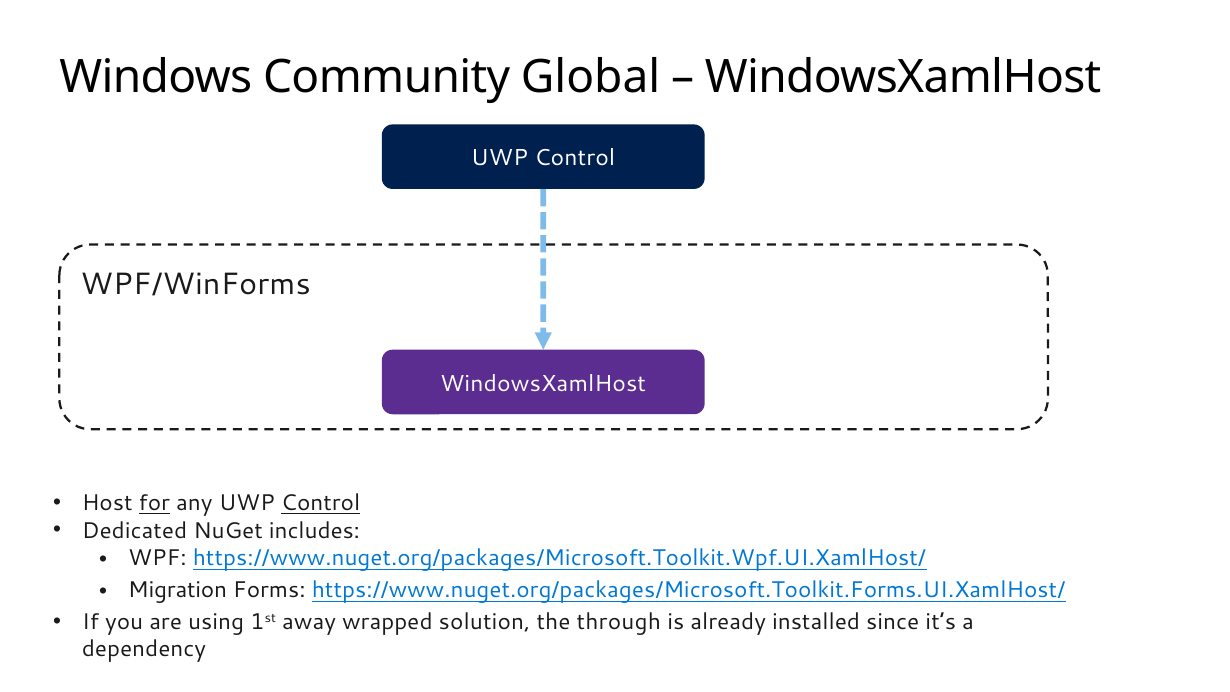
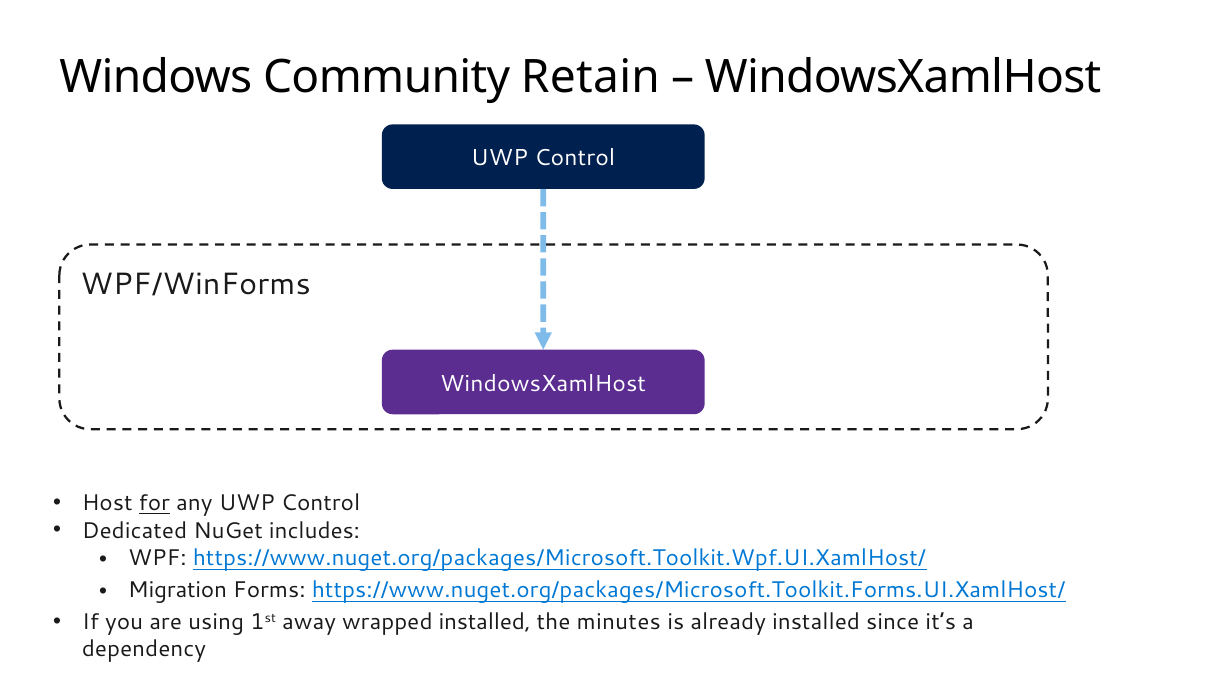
Global: Global -> Retain (590, 77)
Control underline: present -> none (321, 503)
wrapped solution: solution -> installed (485, 622)
through: through -> minutes (619, 622)
